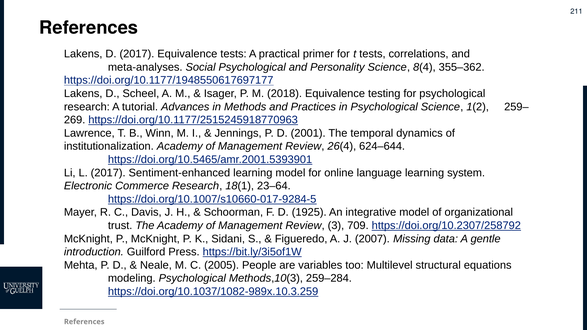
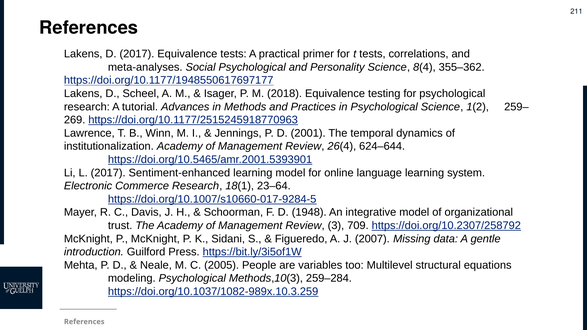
1925: 1925 -> 1948 (309, 212)
